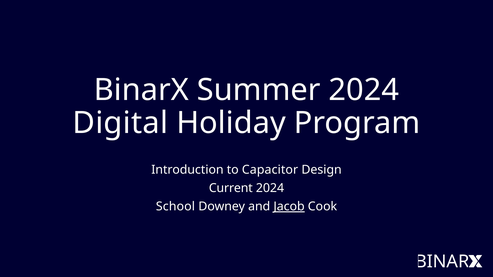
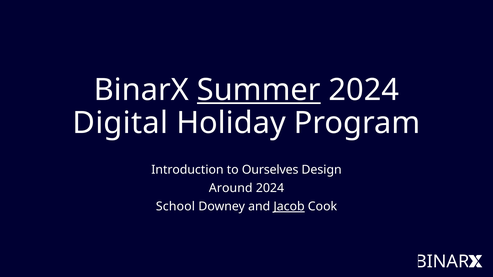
Summer underline: none -> present (259, 90)
Capacitor: Capacitor -> Ourselves (270, 170)
Current: Current -> Around (231, 188)
